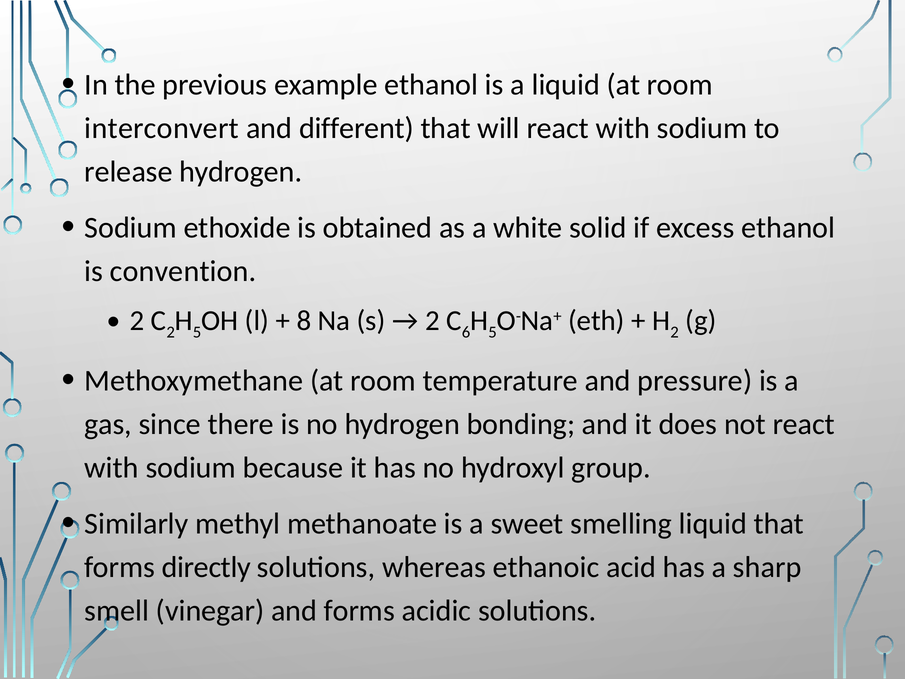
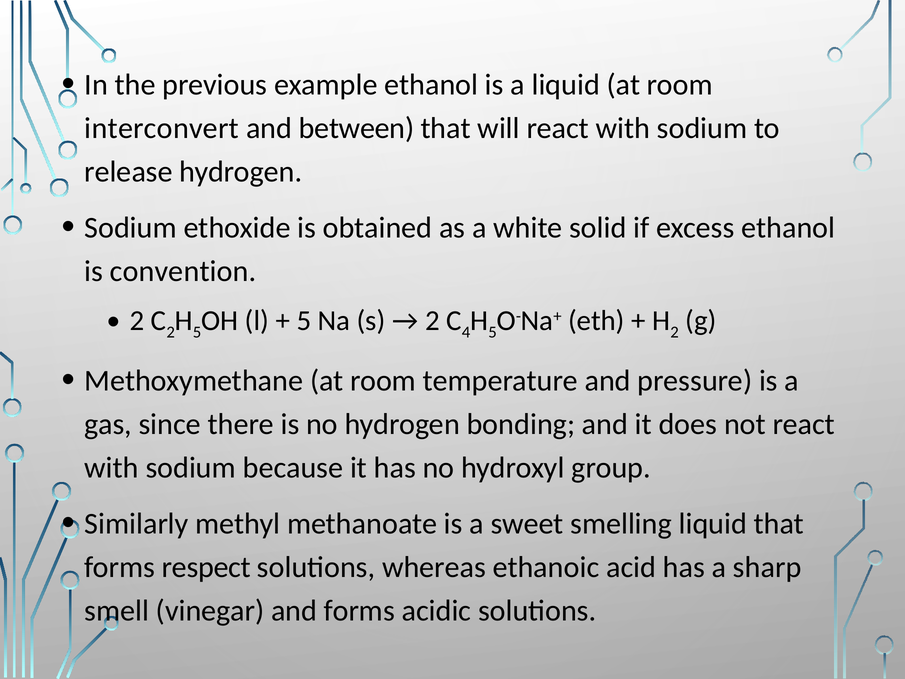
different: different -> between (357, 128)
8: 8 -> 5 (304, 321)
6: 6 -> 4 (466, 332)
directly: directly -> respect (206, 567)
